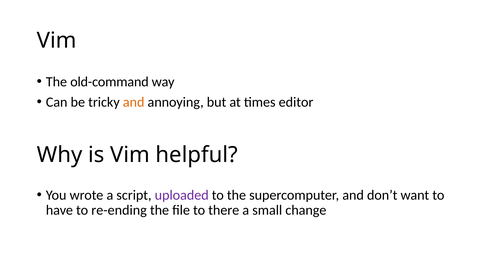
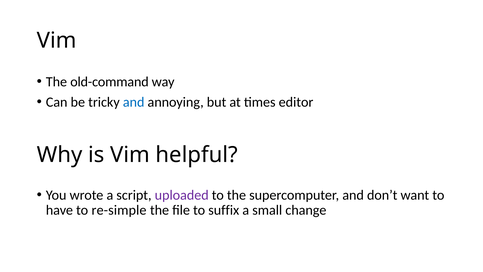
and colour: orange -> blue (134, 102)
re-ending: re-ending -> re-simple (119, 210)
there: there -> suffix (224, 210)
